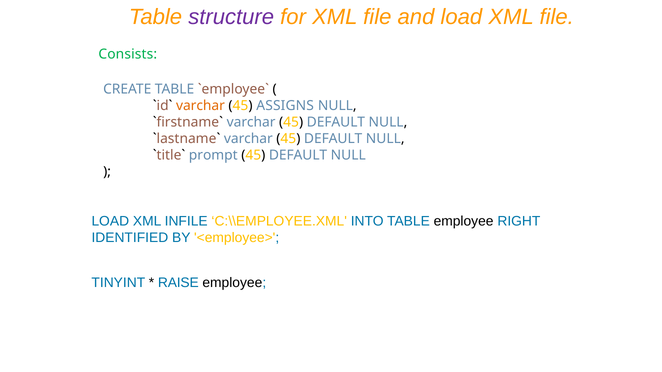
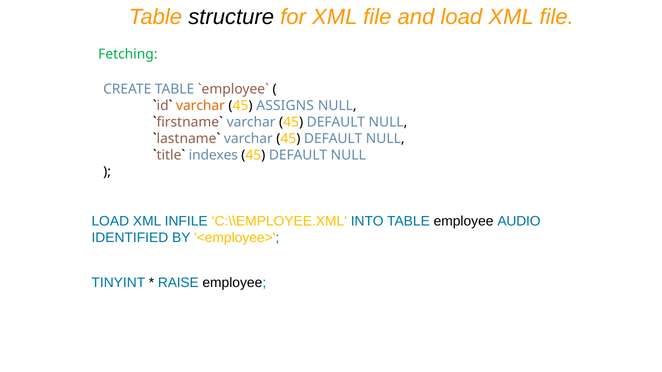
structure colour: purple -> black (231, 17)
Consists: Consists -> Fetching (128, 54)
prompt: prompt -> indexes (213, 155)
RIGHT: RIGHT -> AUDIO (519, 221)
